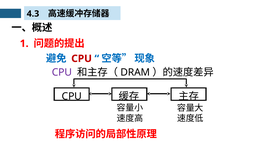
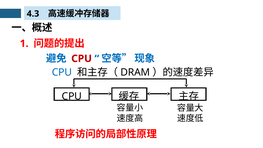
CPU colour: purple -> blue (62, 72)
